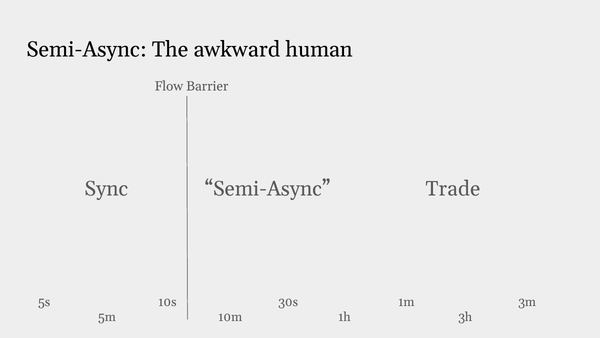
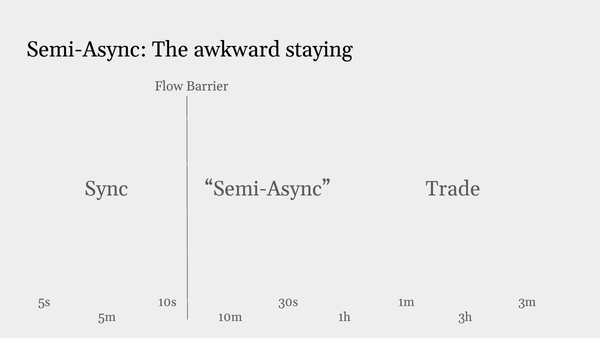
human: human -> staying (319, 50)
